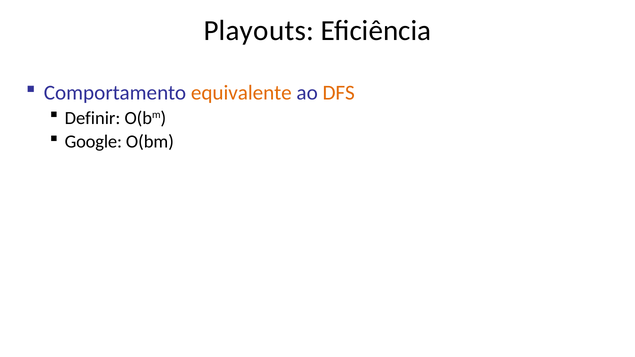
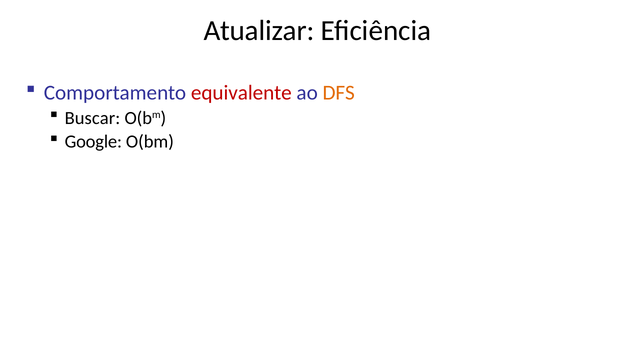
Playouts: Playouts -> Atualizar (259, 30)
equivalente colour: orange -> red (241, 93)
Definir: Definir -> Buscar (92, 118)
